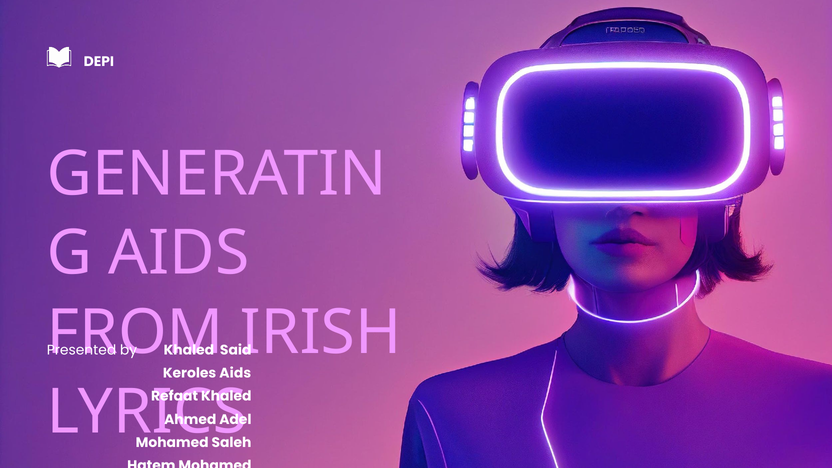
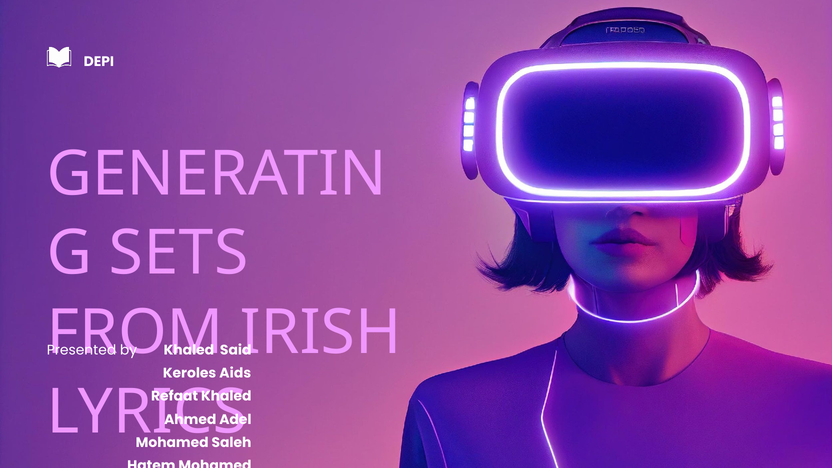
AIDS: AIDS -> SETS (179, 253)
